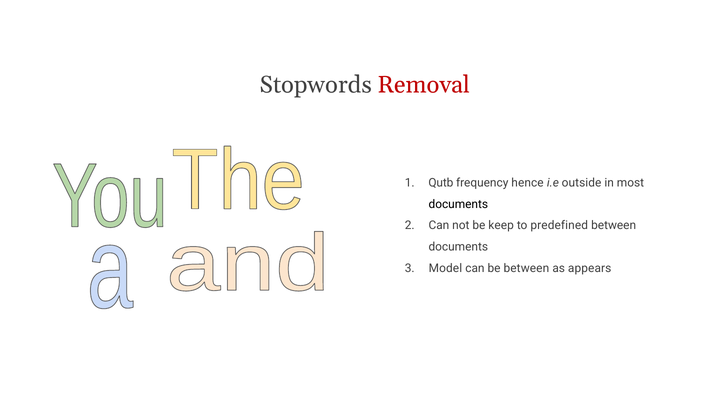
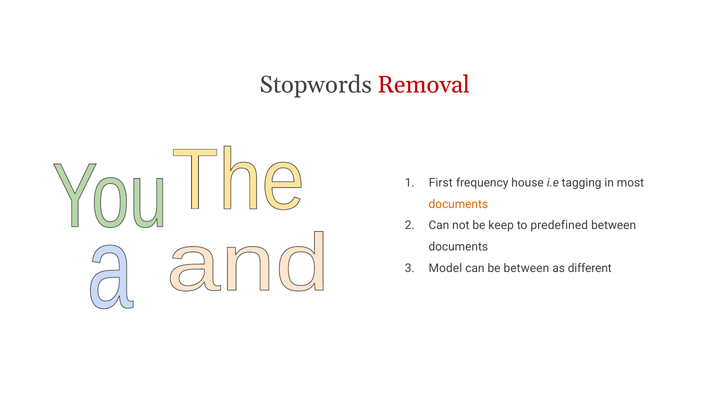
Qutb: Qutb -> First (441, 183)
hence: hence -> house (528, 183)
outside: outside -> tagging (582, 183)
documents colour: black -> orange (458, 204)
appears: appears -> different (590, 268)
